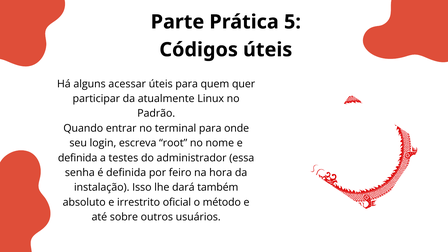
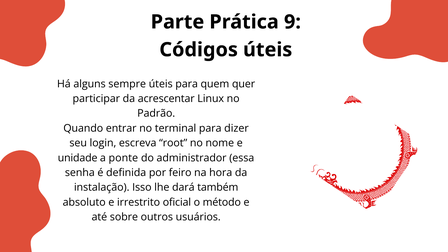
5: 5 -> 9 (292, 22)
acessar: acessar -> sempre (127, 84)
atualmente: atualmente -> acrescentar (166, 99)
onde: onde -> dizer (237, 128)
definida: definida -> unidade (78, 158)
testes: testes -> ponte (123, 158)
